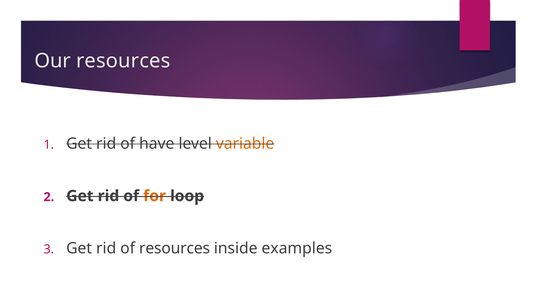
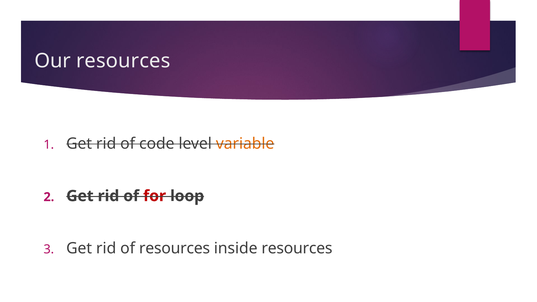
have: have -> code (157, 144)
for colour: orange -> red (155, 196)
inside examples: examples -> resources (297, 248)
